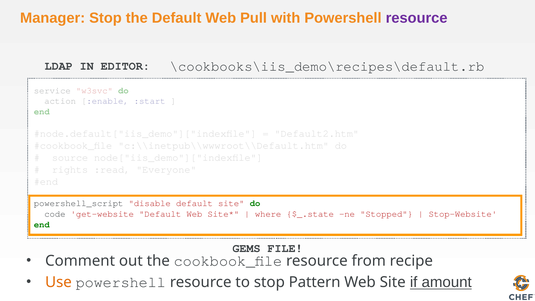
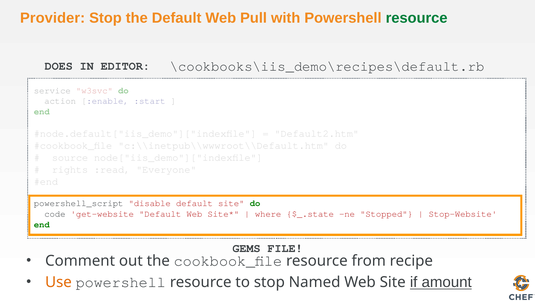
Manager: Manager -> Provider (53, 18)
resource colour: purple -> green (417, 18)
LDAP: LDAP -> DOES (59, 66)
Pattern: Pattern -> Named (315, 282)
